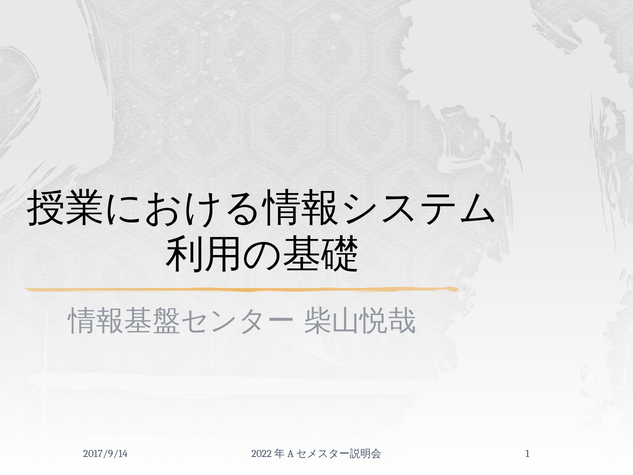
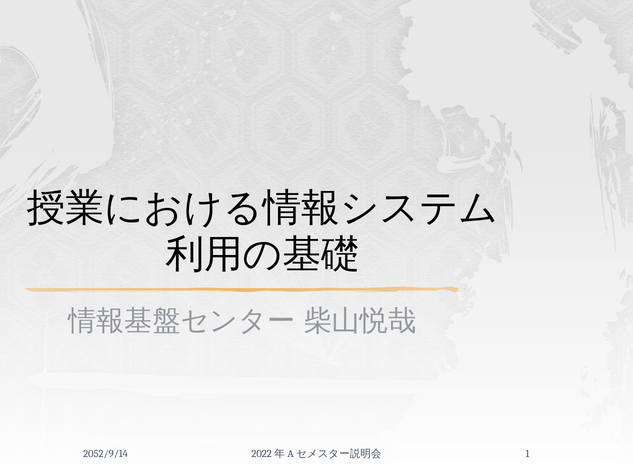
2017/9/14: 2017/9/14 -> 2052/9/14 (105, 453)
